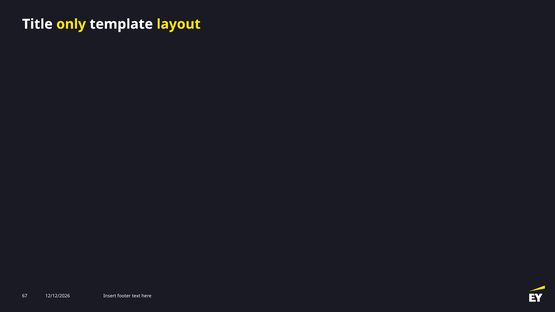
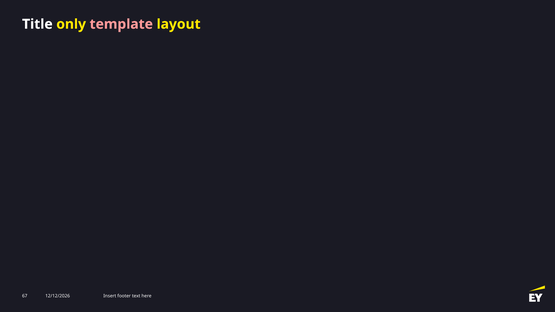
template colour: white -> pink (121, 24)
